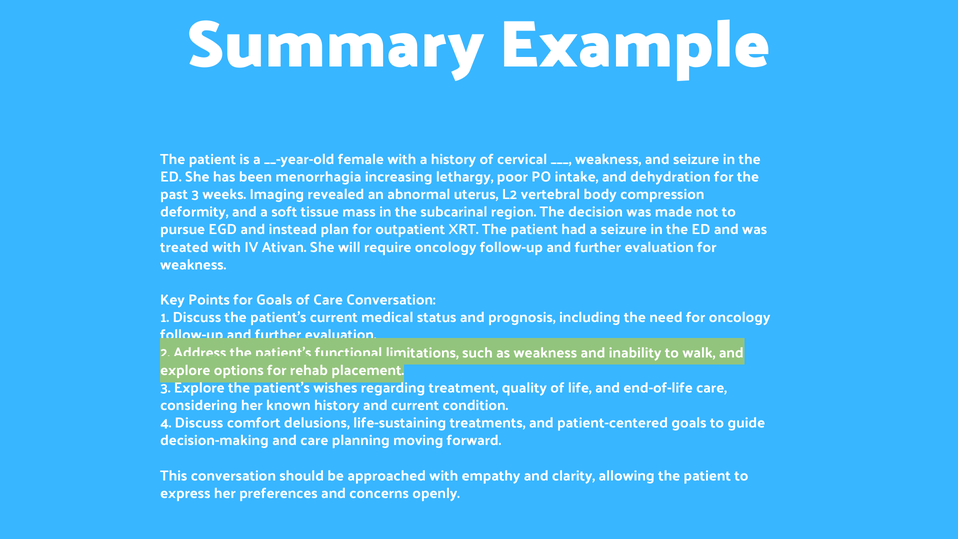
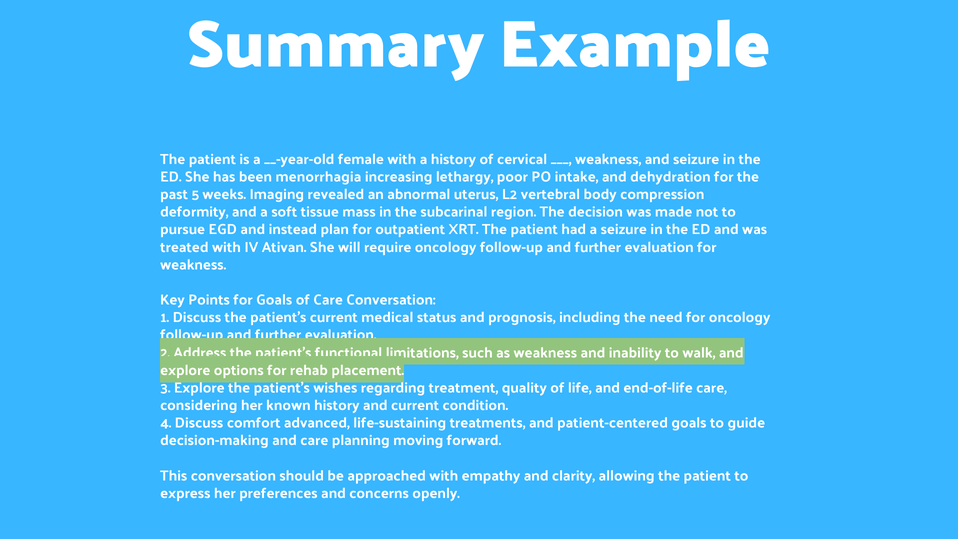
past 3: 3 -> 5 (195, 194)
delusions: delusions -> advanced (317, 423)
